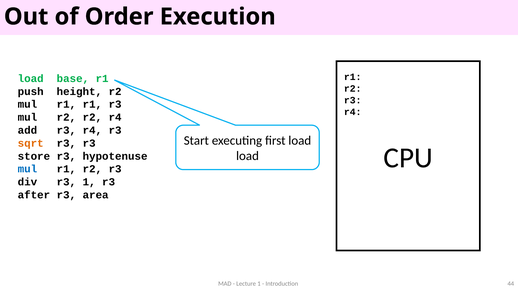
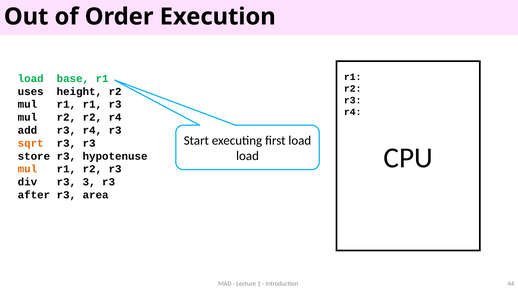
push: push -> uses (31, 92)
mul colour: blue -> orange (27, 169)
r3 1: 1 -> 3 (89, 182)
